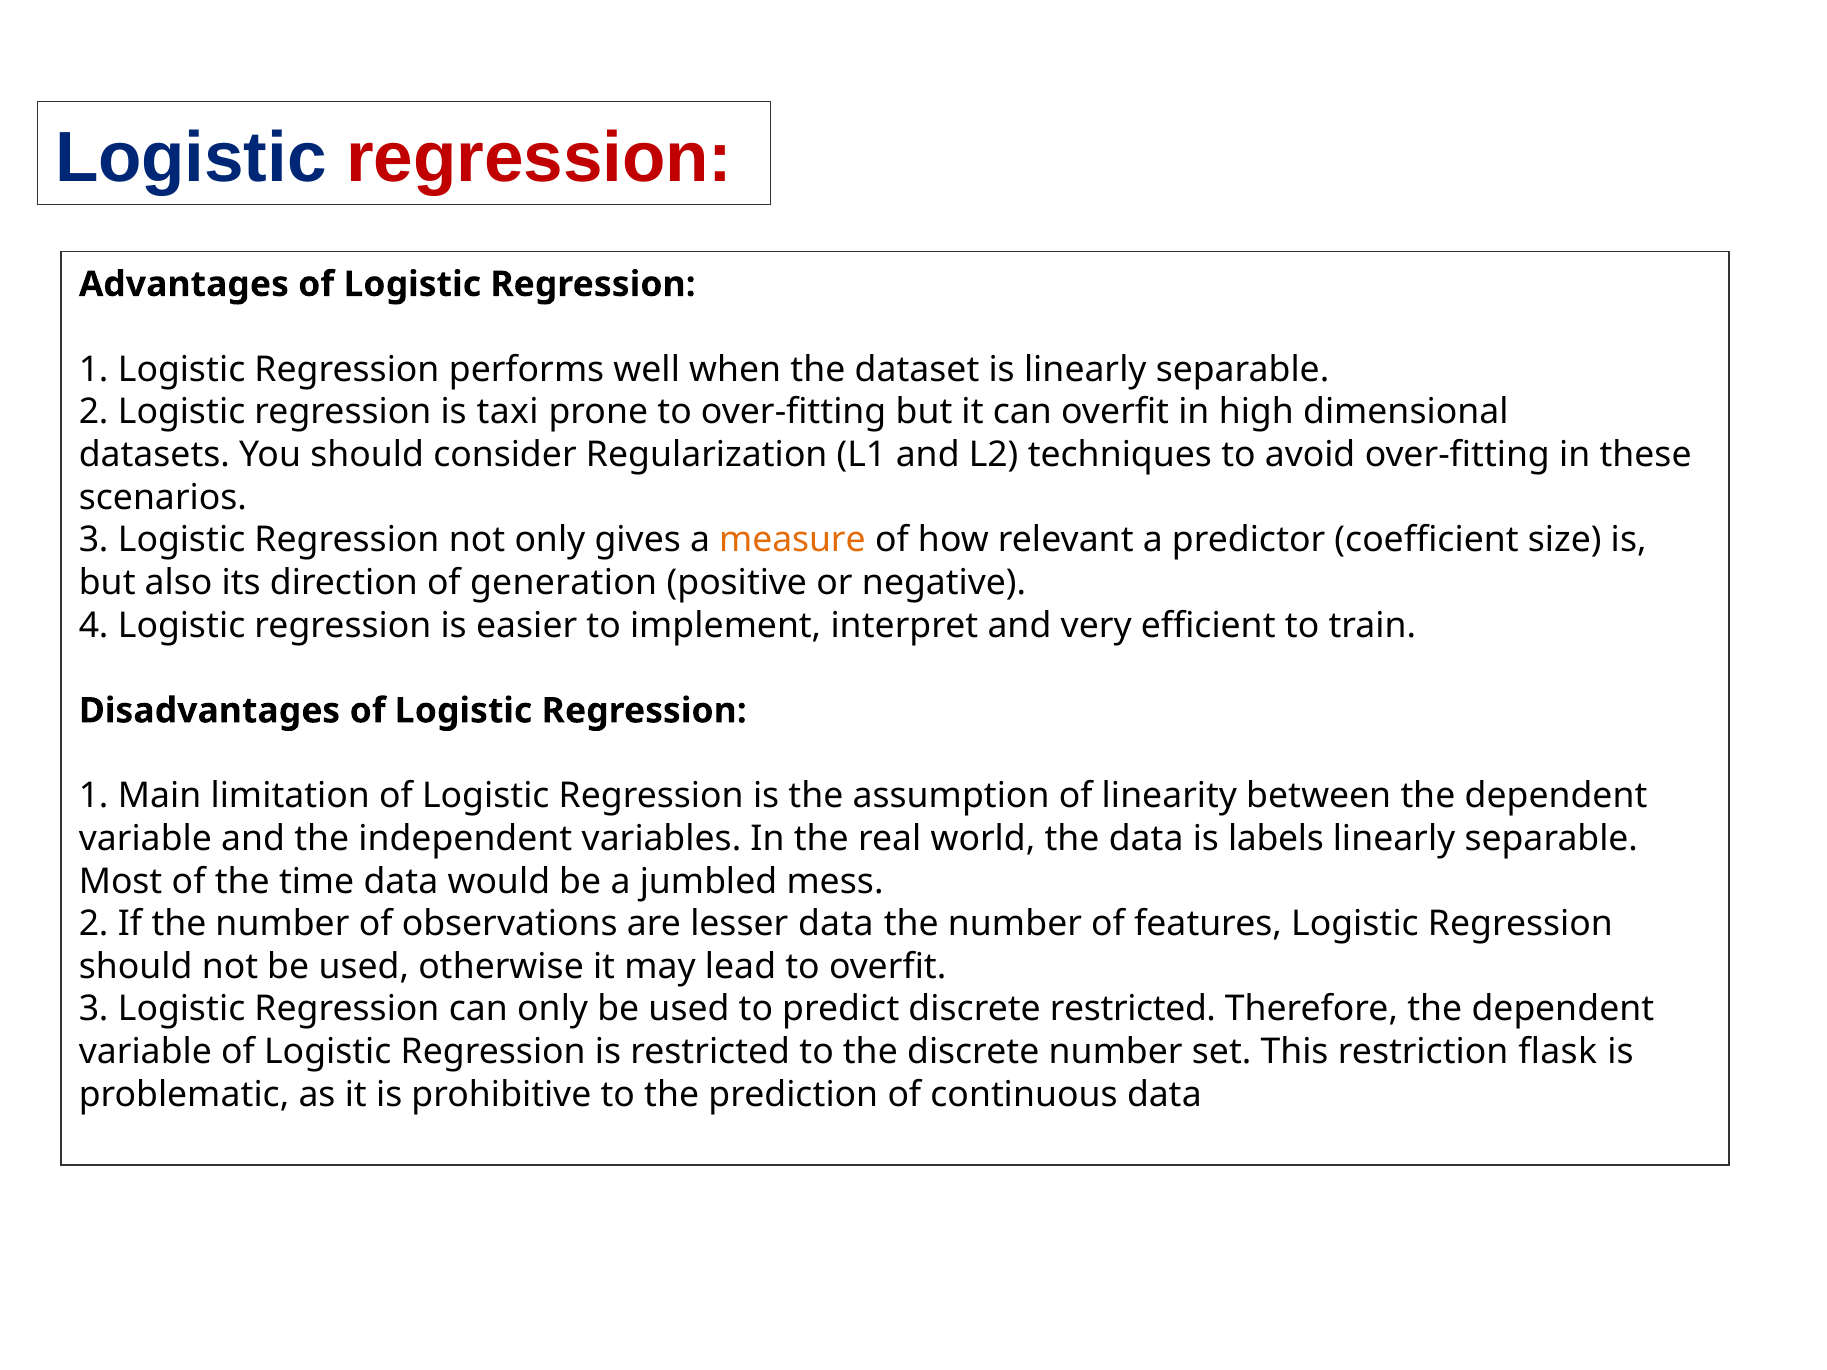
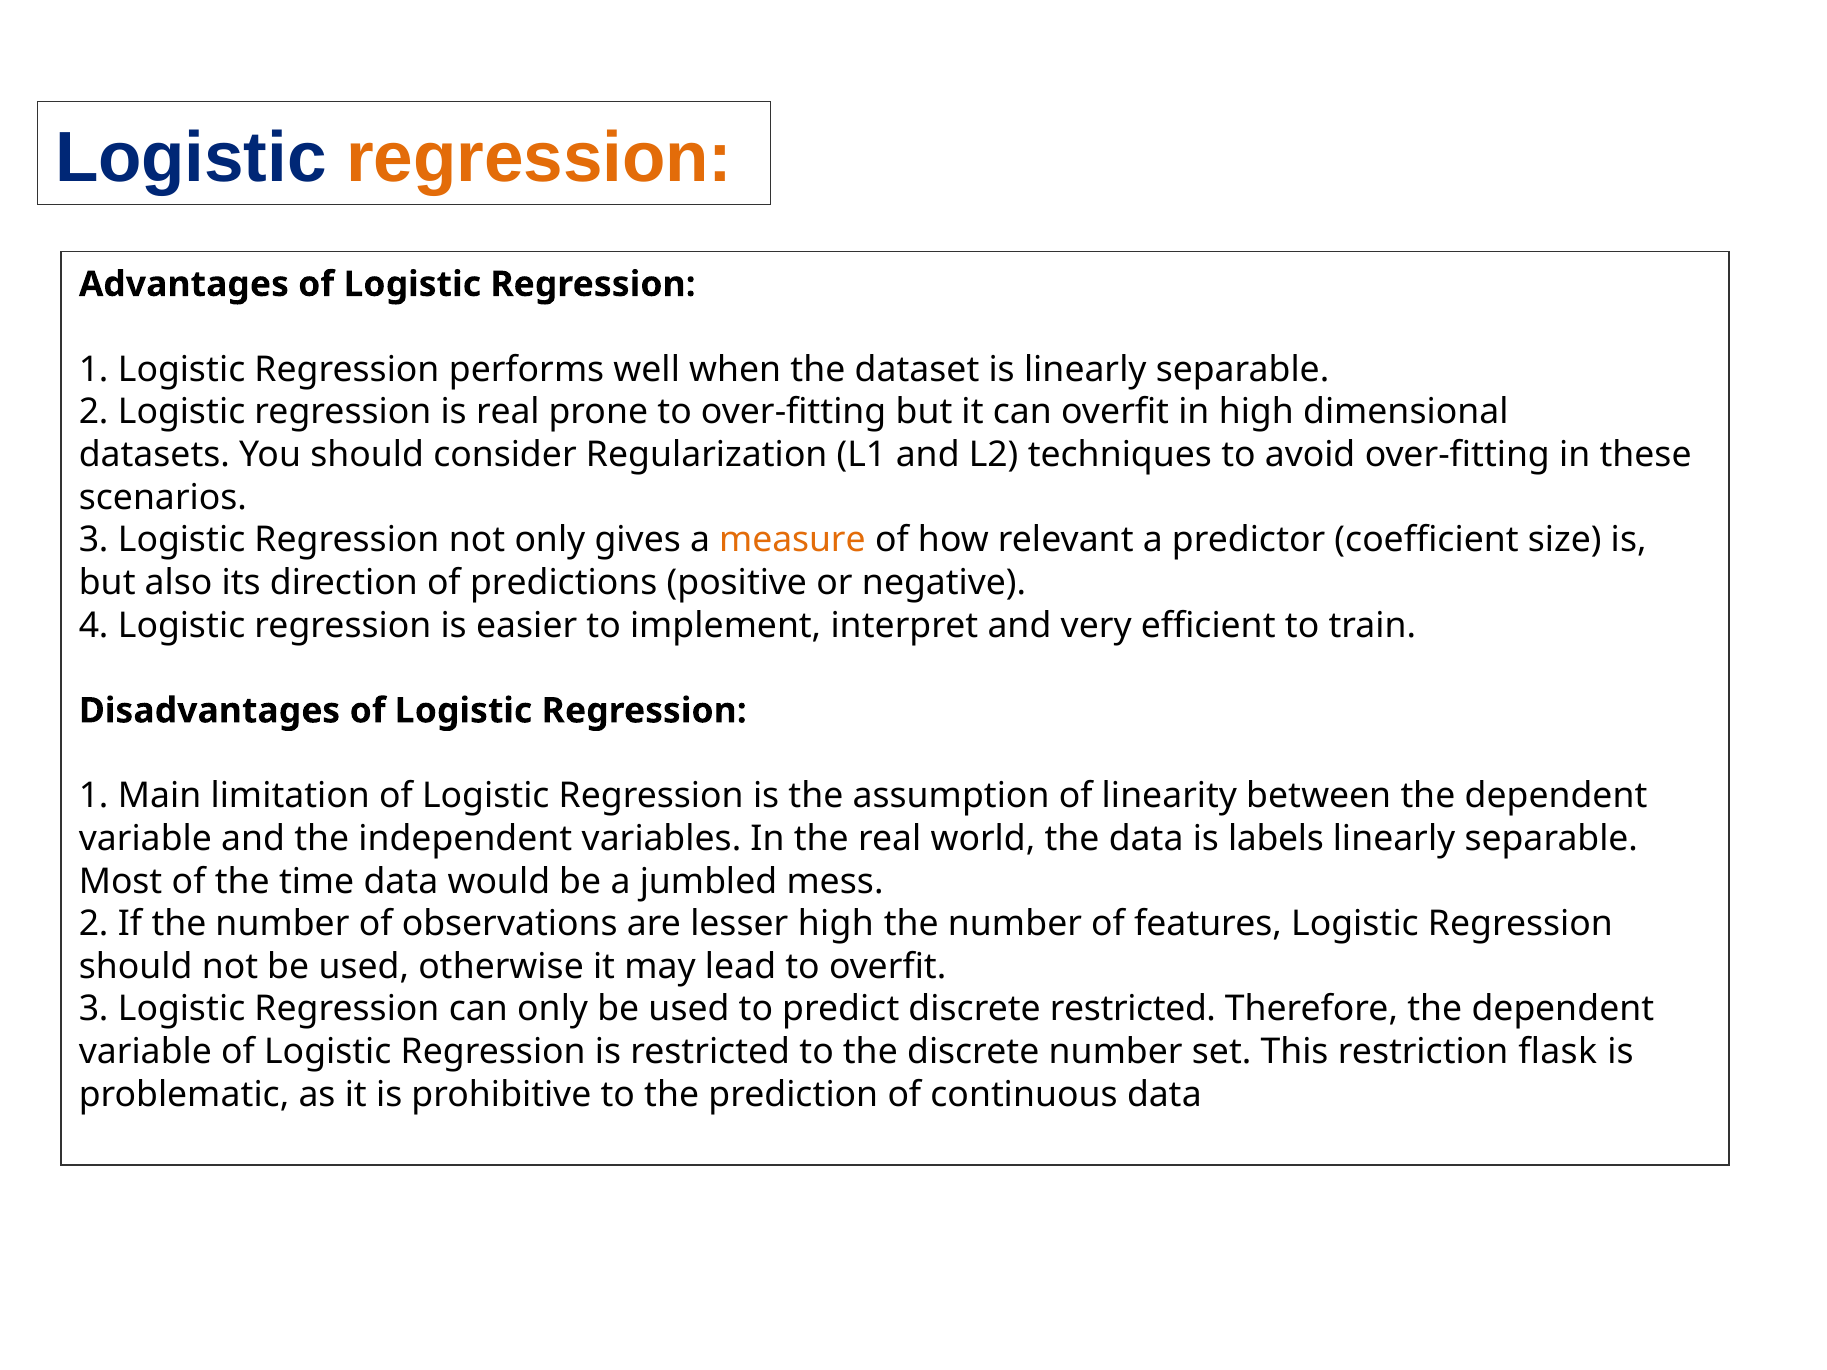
regression colour: red -> orange (539, 158)
is taxi: taxi -> real (508, 412)
generation: generation -> predictions (564, 583)
lesser data: data -> high (836, 924)
